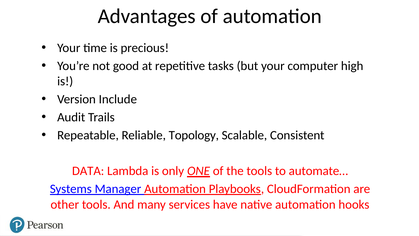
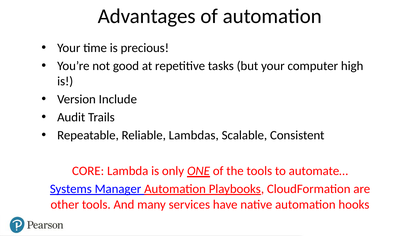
Topology: Topology -> Lambdas (194, 135)
DATA: DATA -> CORE (88, 171)
